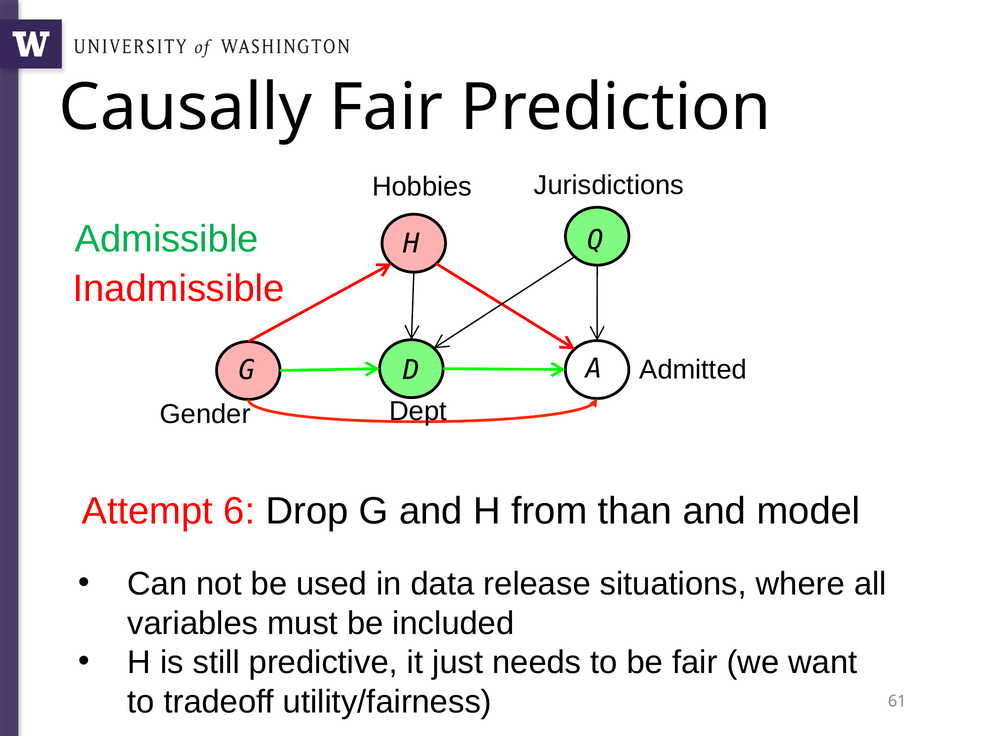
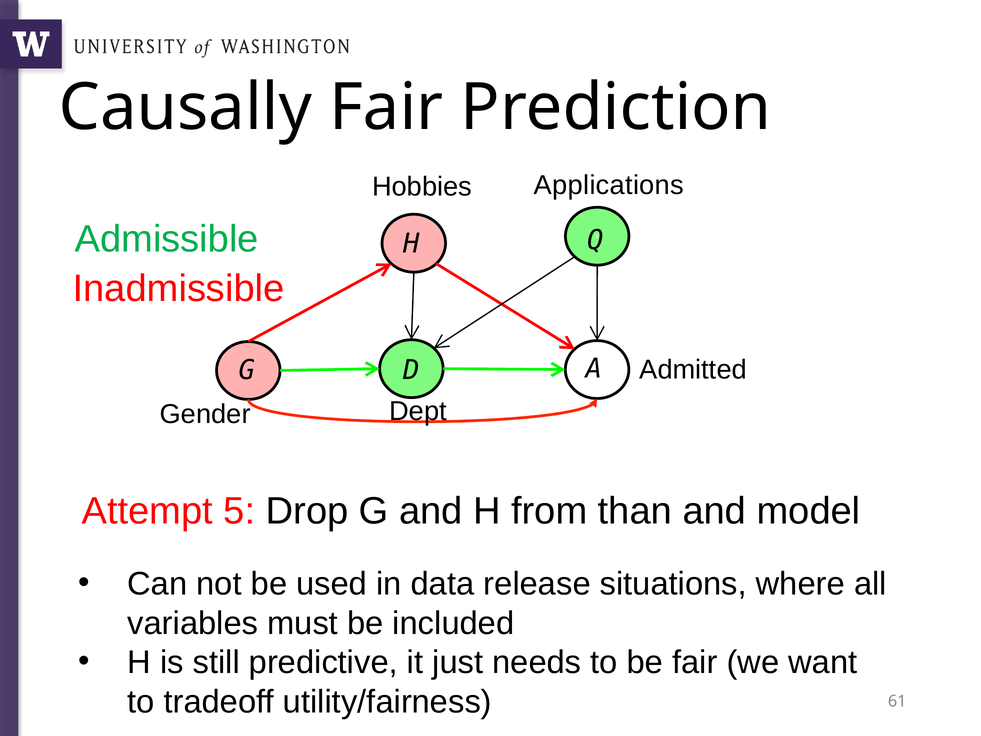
Jurisdictions: Jurisdictions -> Applications (609, 185)
6: 6 -> 5 (239, 511)
